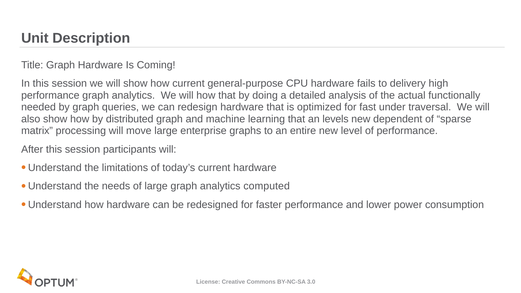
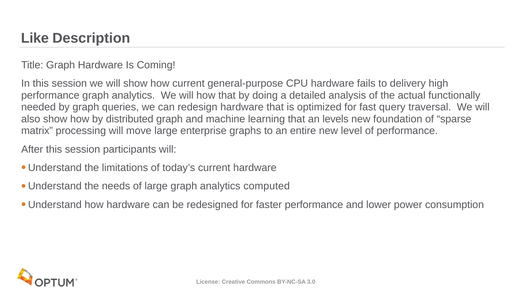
Unit: Unit -> Like (35, 38)
under: under -> query (392, 107)
dependent: dependent -> foundation (398, 119)
